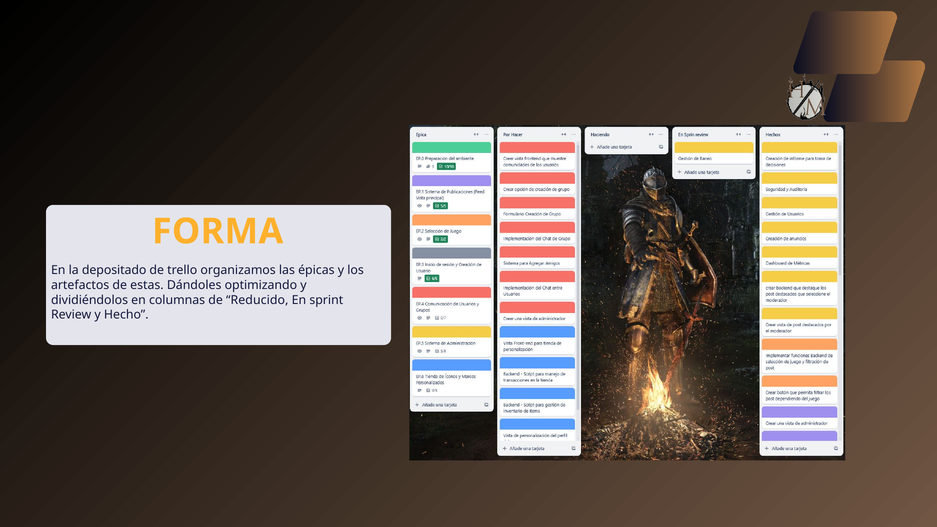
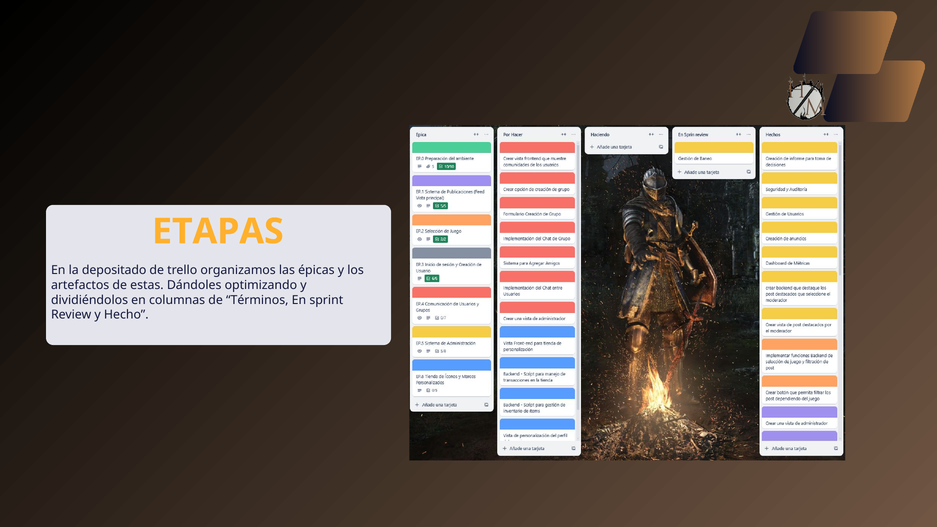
FORMA: FORMA -> ETAPAS (218, 232)
Reducido: Reducido -> Términos (257, 300)
